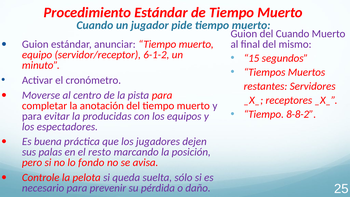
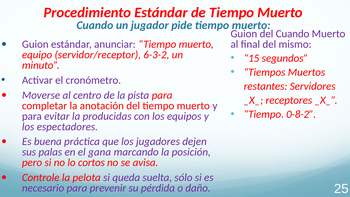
6-1-2: 6-1-2 -> 6-3-2 (156, 55)
8-8-2: 8-8-2 -> 0-8-2 (301, 114)
resto: resto -> gana (100, 152)
fondo: fondo -> cortos (91, 162)
